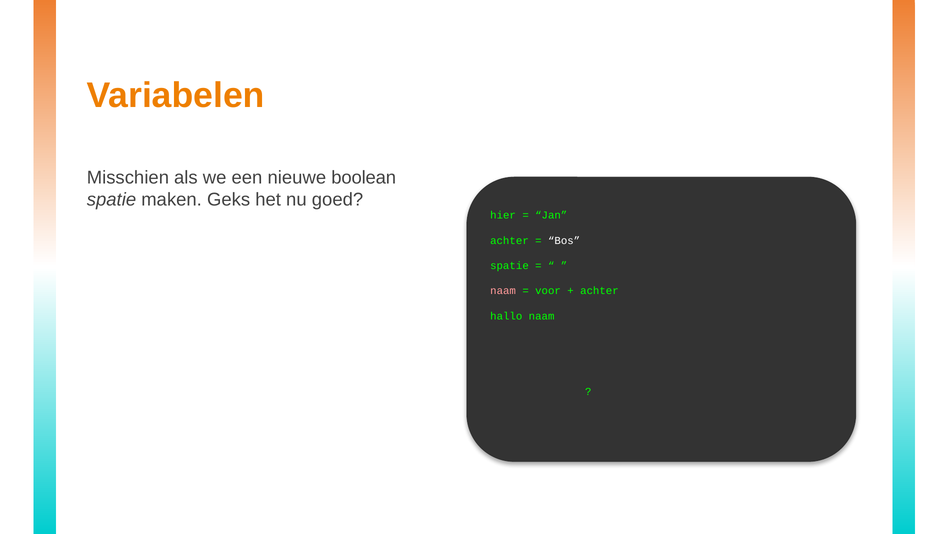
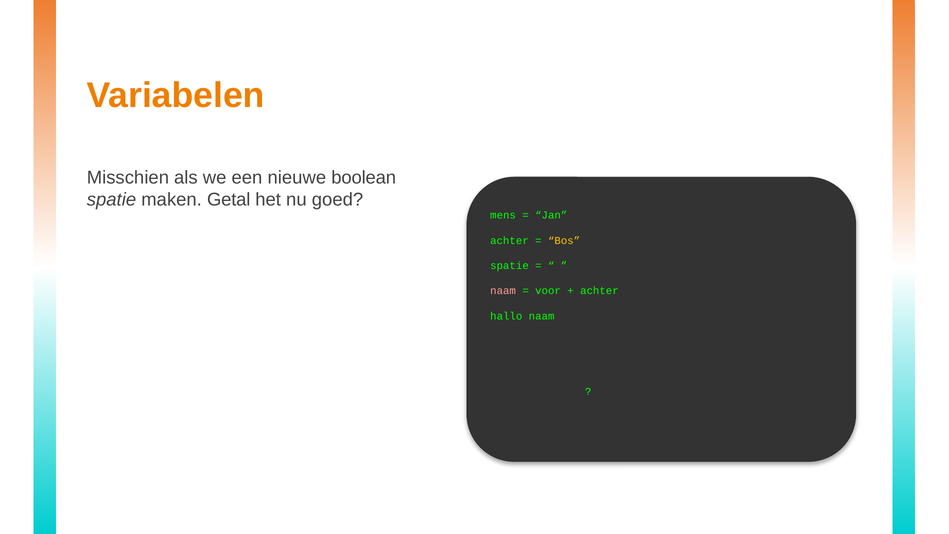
Geks: Geks -> Getal (229, 200)
hier: hier -> mens (503, 215)
Bos colour: white -> yellow (564, 240)
